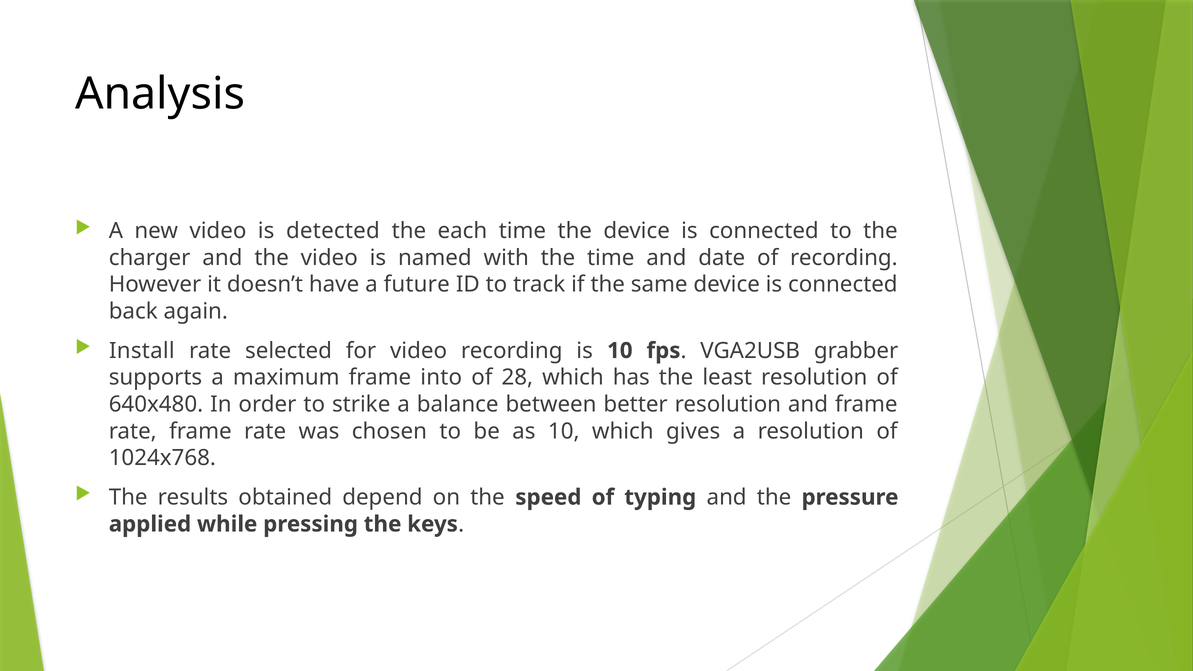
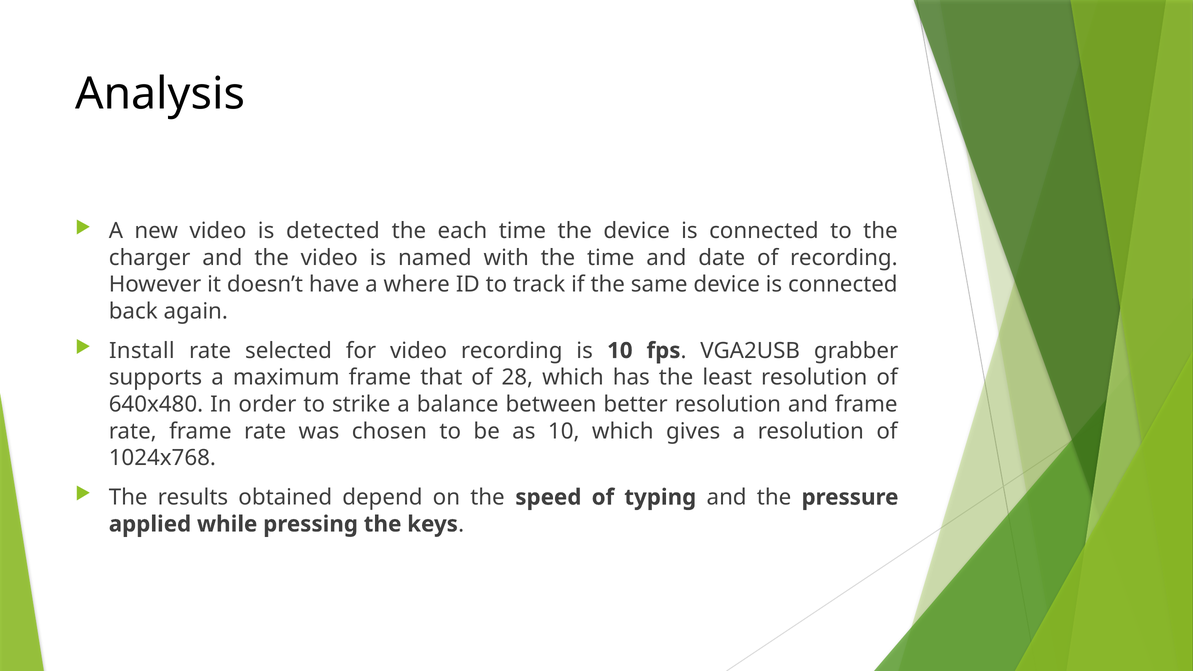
future: future -> where (417, 285)
into: into -> that (441, 378)
